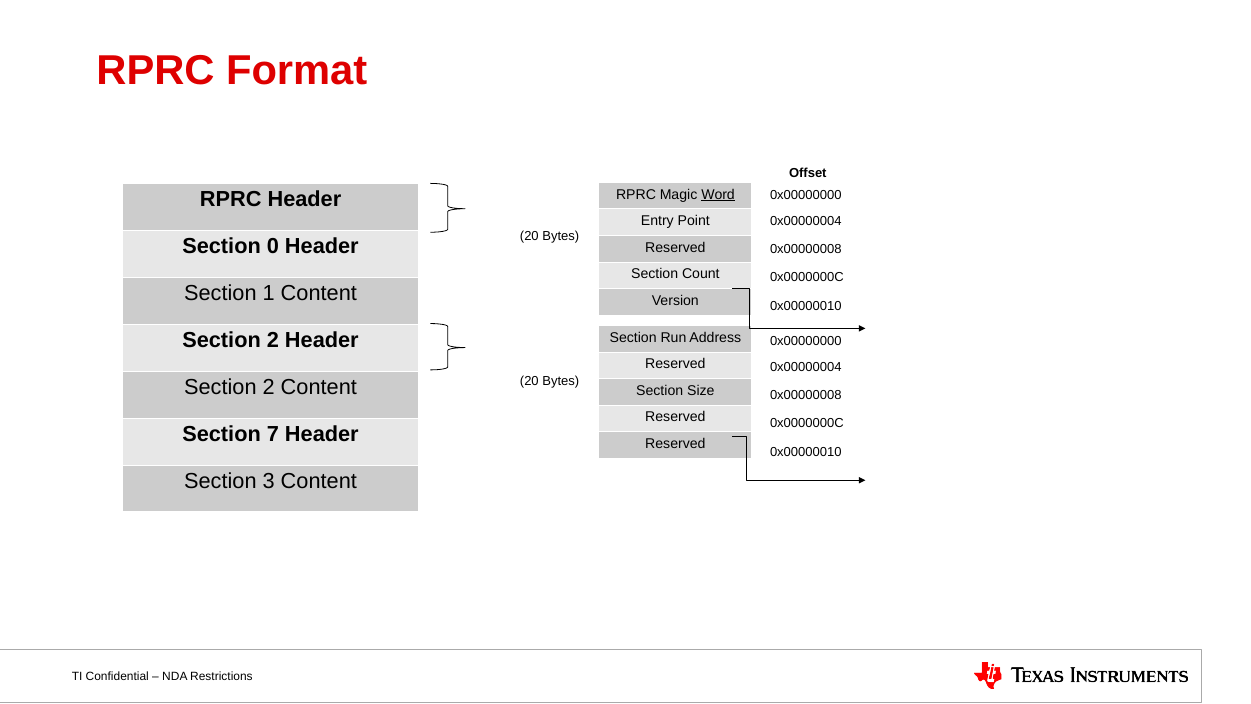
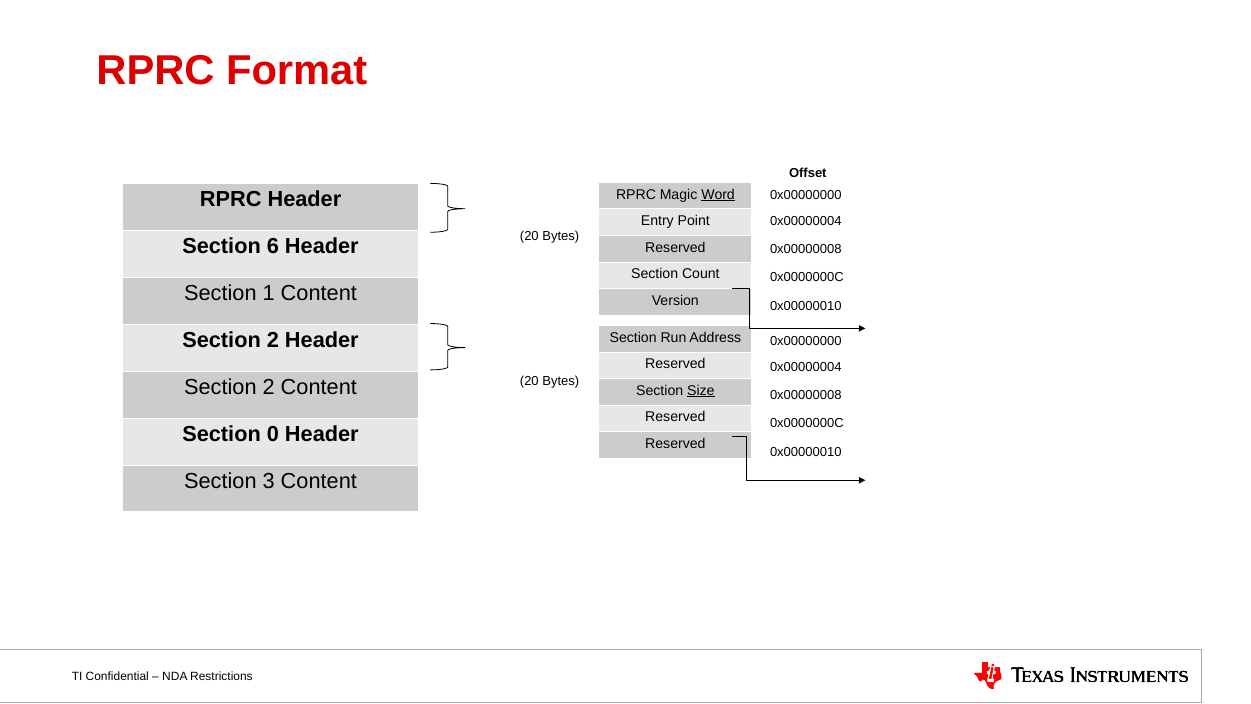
0: 0 -> 6 (273, 247)
Size underline: none -> present (701, 390)
7: 7 -> 0 (273, 434)
